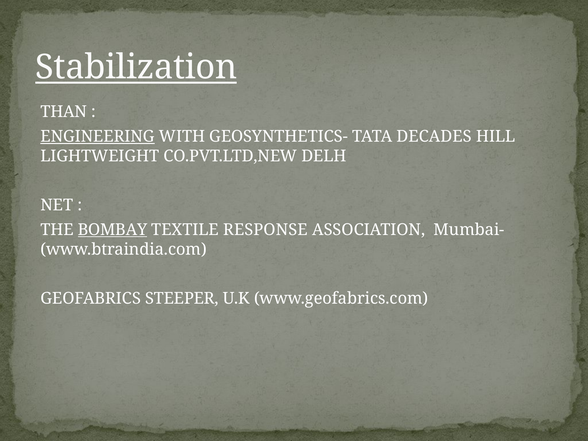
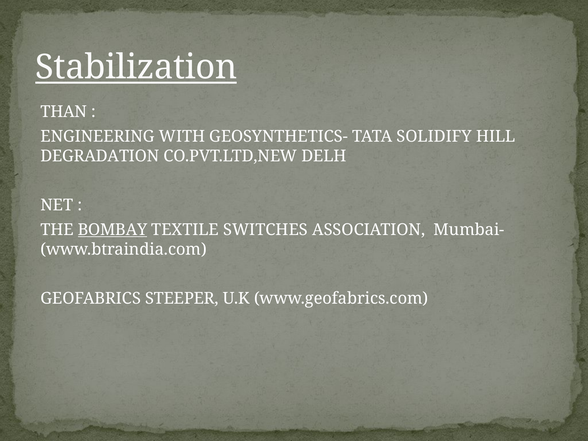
ENGINEERING underline: present -> none (98, 136)
DECADES: DECADES -> SOLIDIFY (434, 136)
LIGHTWEIGHT: LIGHTWEIGHT -> DEGRADATION (100, 156)
RESPONSE: RESPONSE -> SWITCHES (265, 230)
